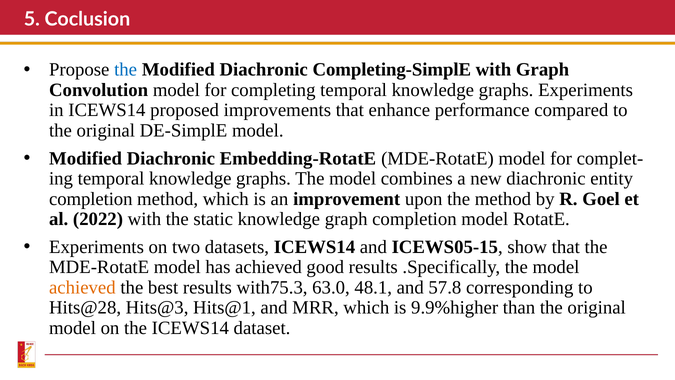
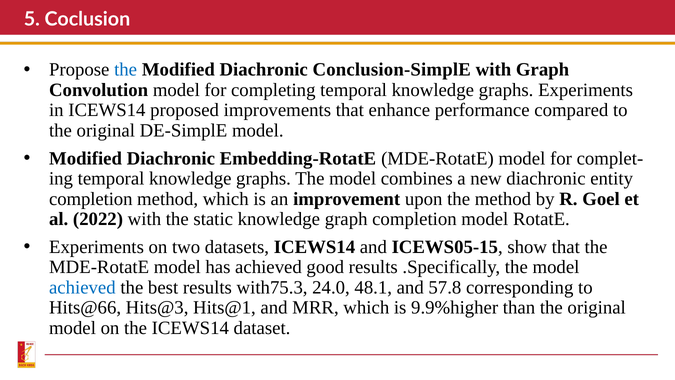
Completing-SimplE: Completing-SimplE -> Conclusion-SimplE (392, 70)
achieved colour: orange -> blue (82, 287)
63.0: 63.0 -> 24.0 (331, 287)
Hits@28: Hits@28 -> Hits@66 (85, 307)
